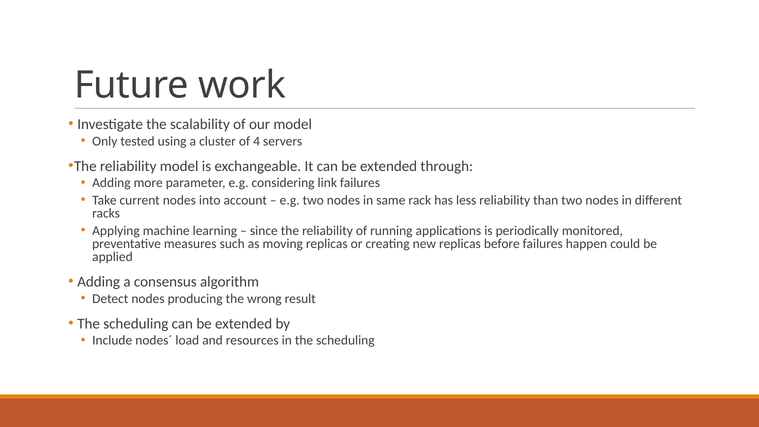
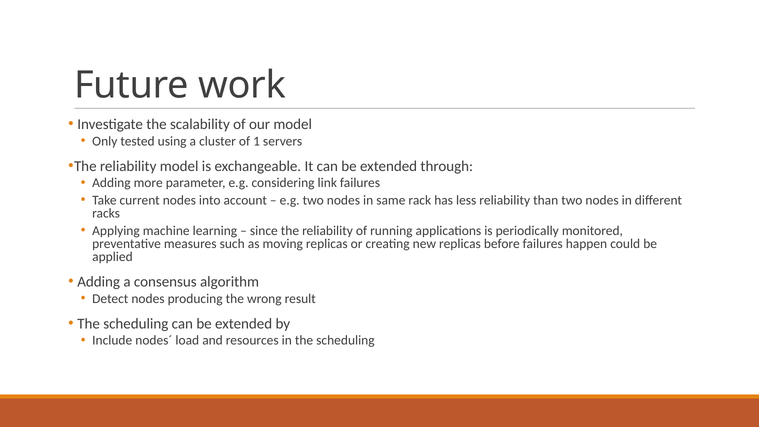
4: 4 -> 1 (257, 141)
